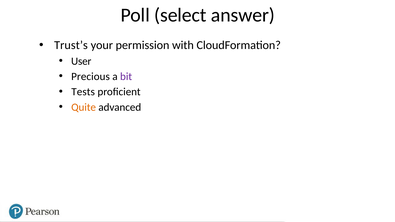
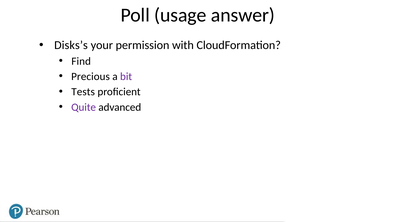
select: select -> usage (180, 15)
Trust’s: Trust’s -> Disks’s (71, 45)
User: User -> Find (81, 61)
Quite colour: orange -> purple (84, 107)
